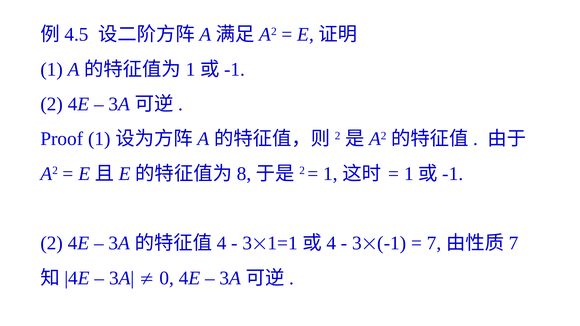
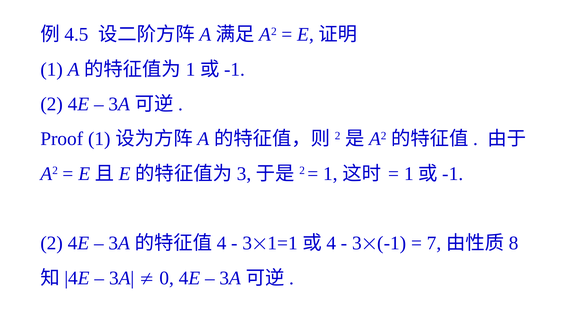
8: 8 -> 3 (244, 174)
7: 7 -> 8 (514, 243)
